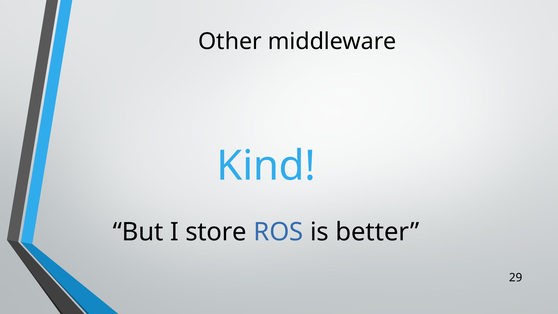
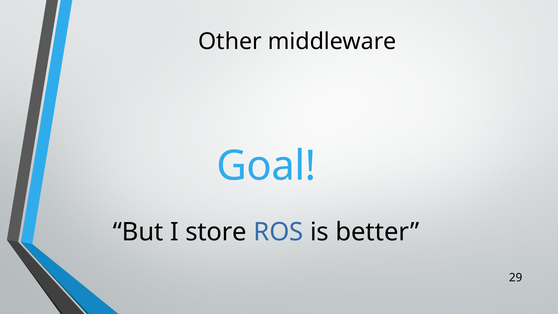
Kind: Kind -> Goal (266, 166)
